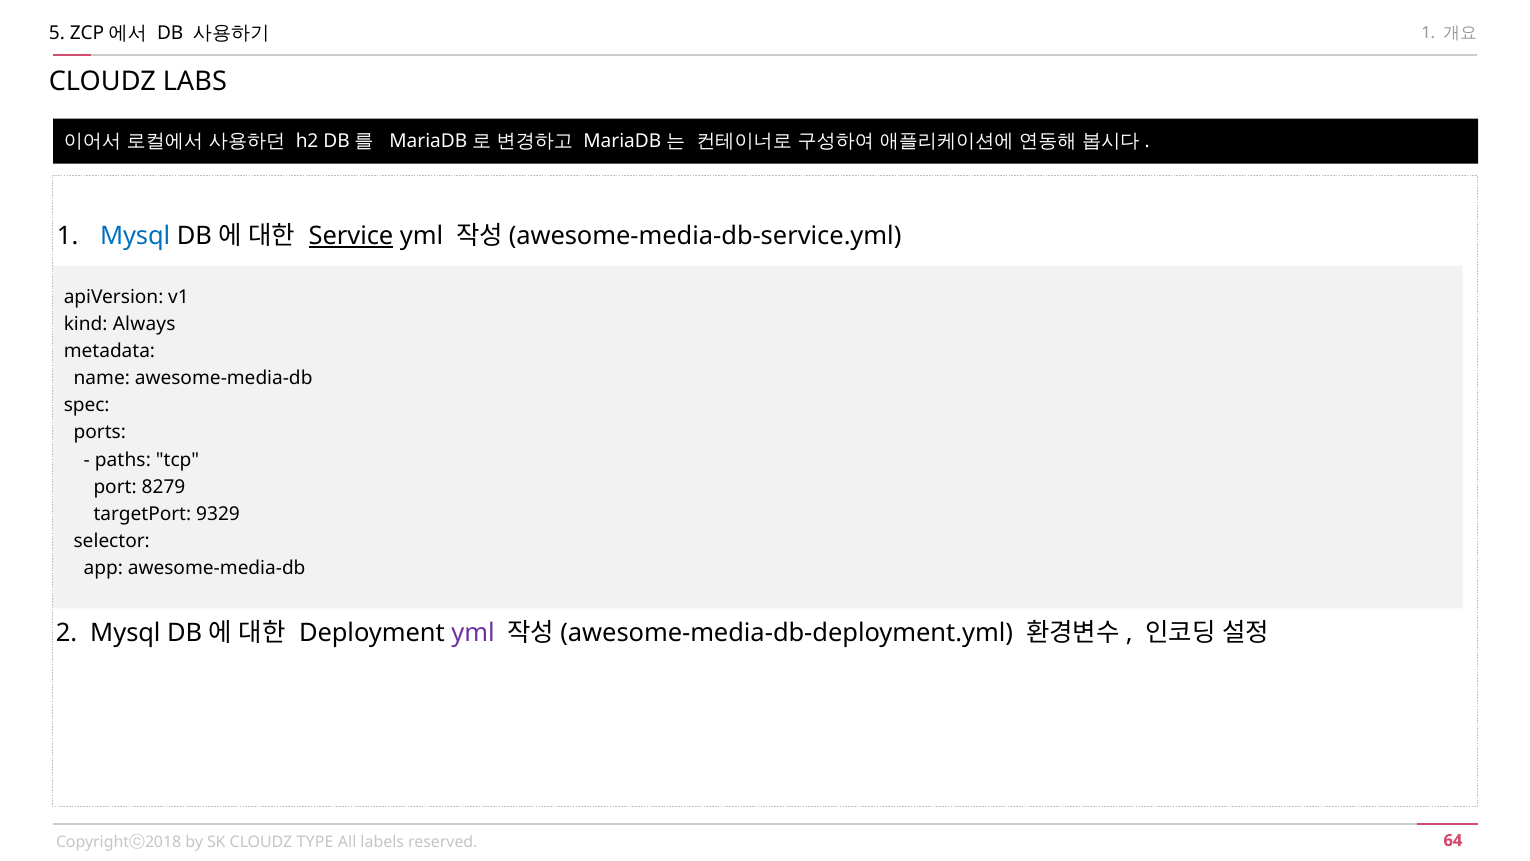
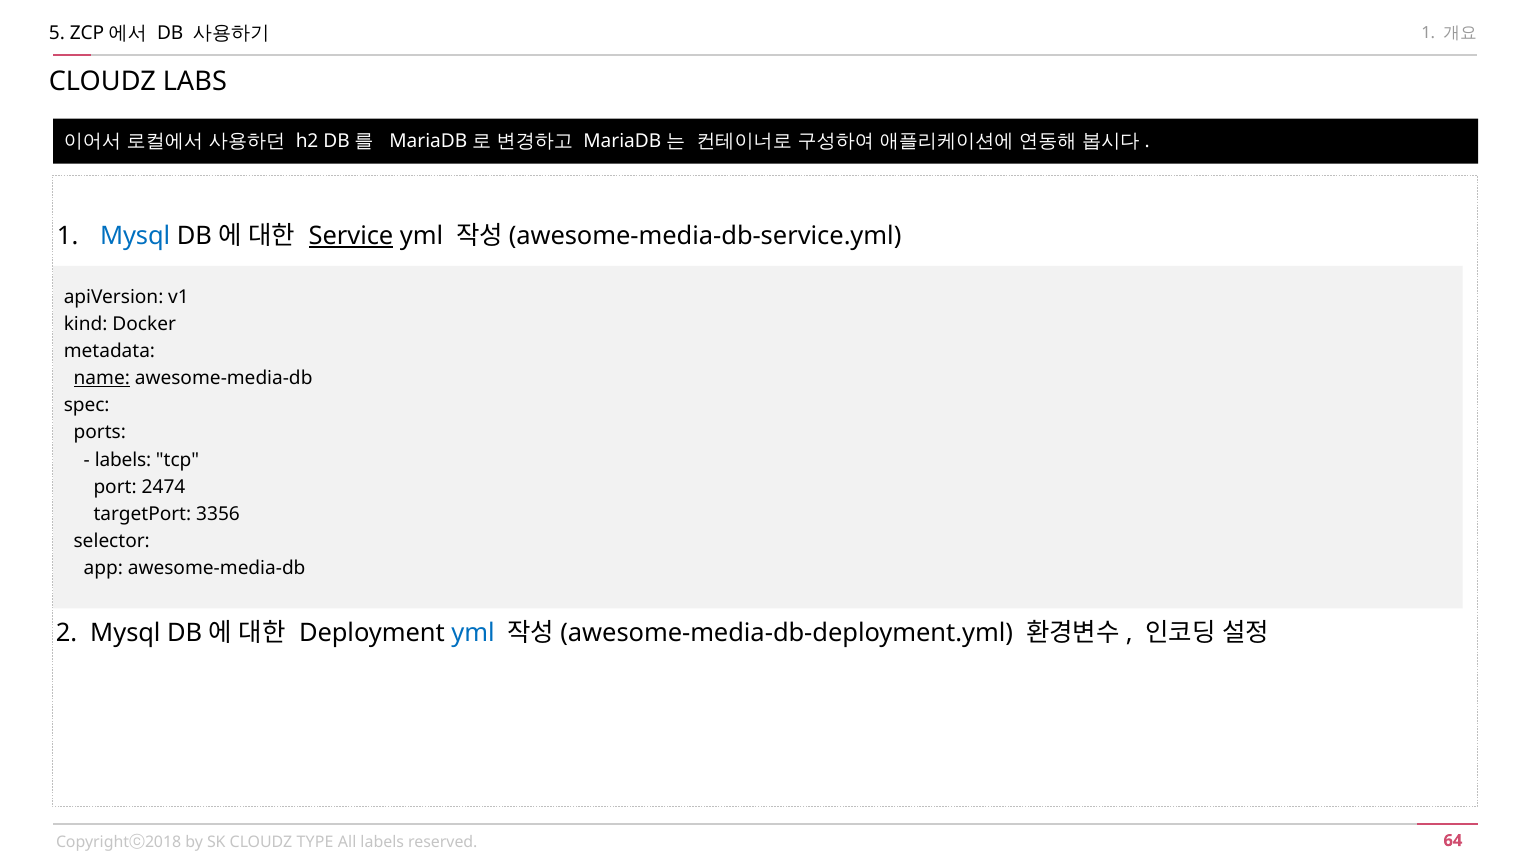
Always: Always -> Docker (144, 324)
name underline: none -> present (102, 378)
paths: paths -> labels (123, 460)
8279: 8279 -> 2474 (164, 487)
9329: 9329 -> 3356 (218, 514)
yml colour: purple -> blue (473, 633)
